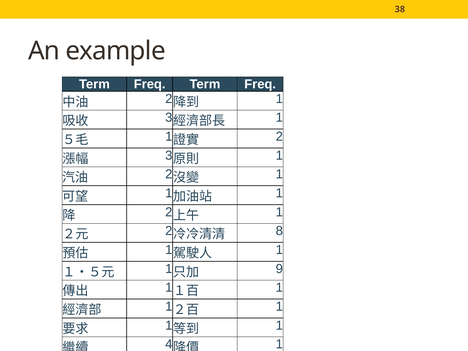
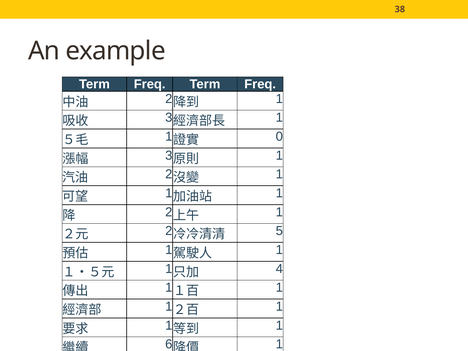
2: 2 -> 0 (279, 137)
8: 8 -> 5 (279, 231)
9: 9 -> 4 (279, 269)
4: 4 -> 6 (169, 344)
